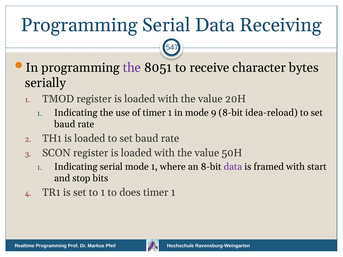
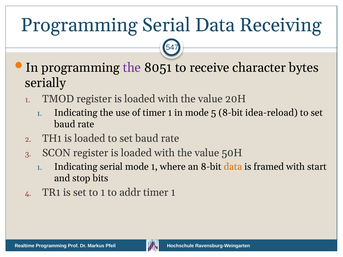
9: 9 -> 5 (214, 113)
data colour: purple -> orange (233, 167)
does: does -> addr (130, 193)
